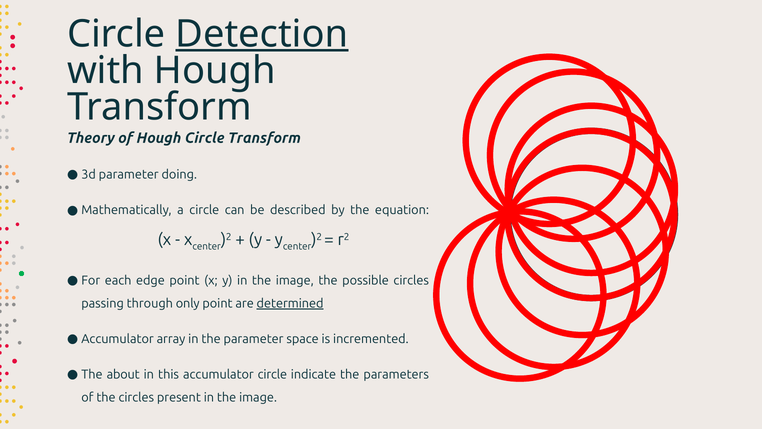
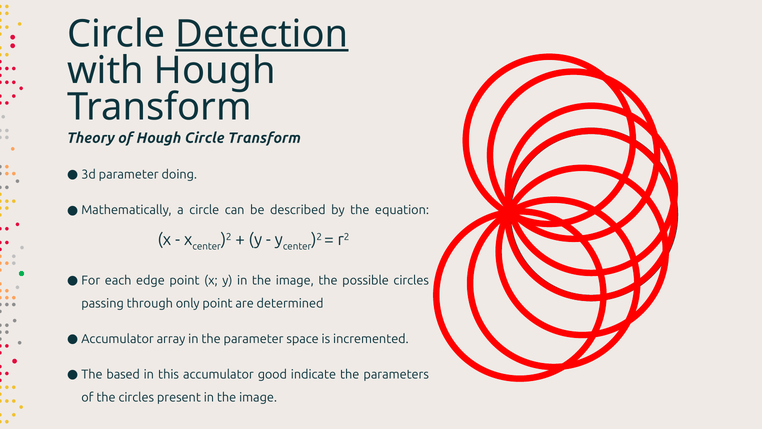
determined underline: present -> none (290, 303)
about: about -> based (123, 374)
accumulator circle: circle -> good (272, 374)
